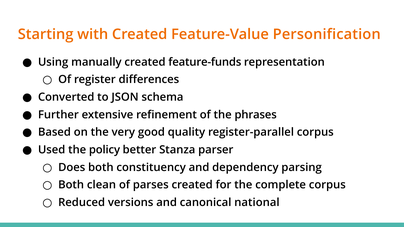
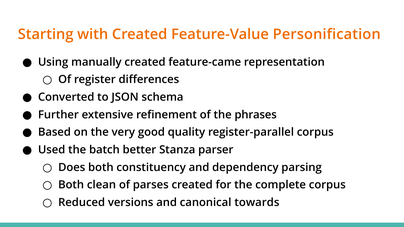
feature-funds: feature-funds -> feature-came (205, 62)
policy: policy -> batch (104, 150)
national: national -> towards (257, 203)
